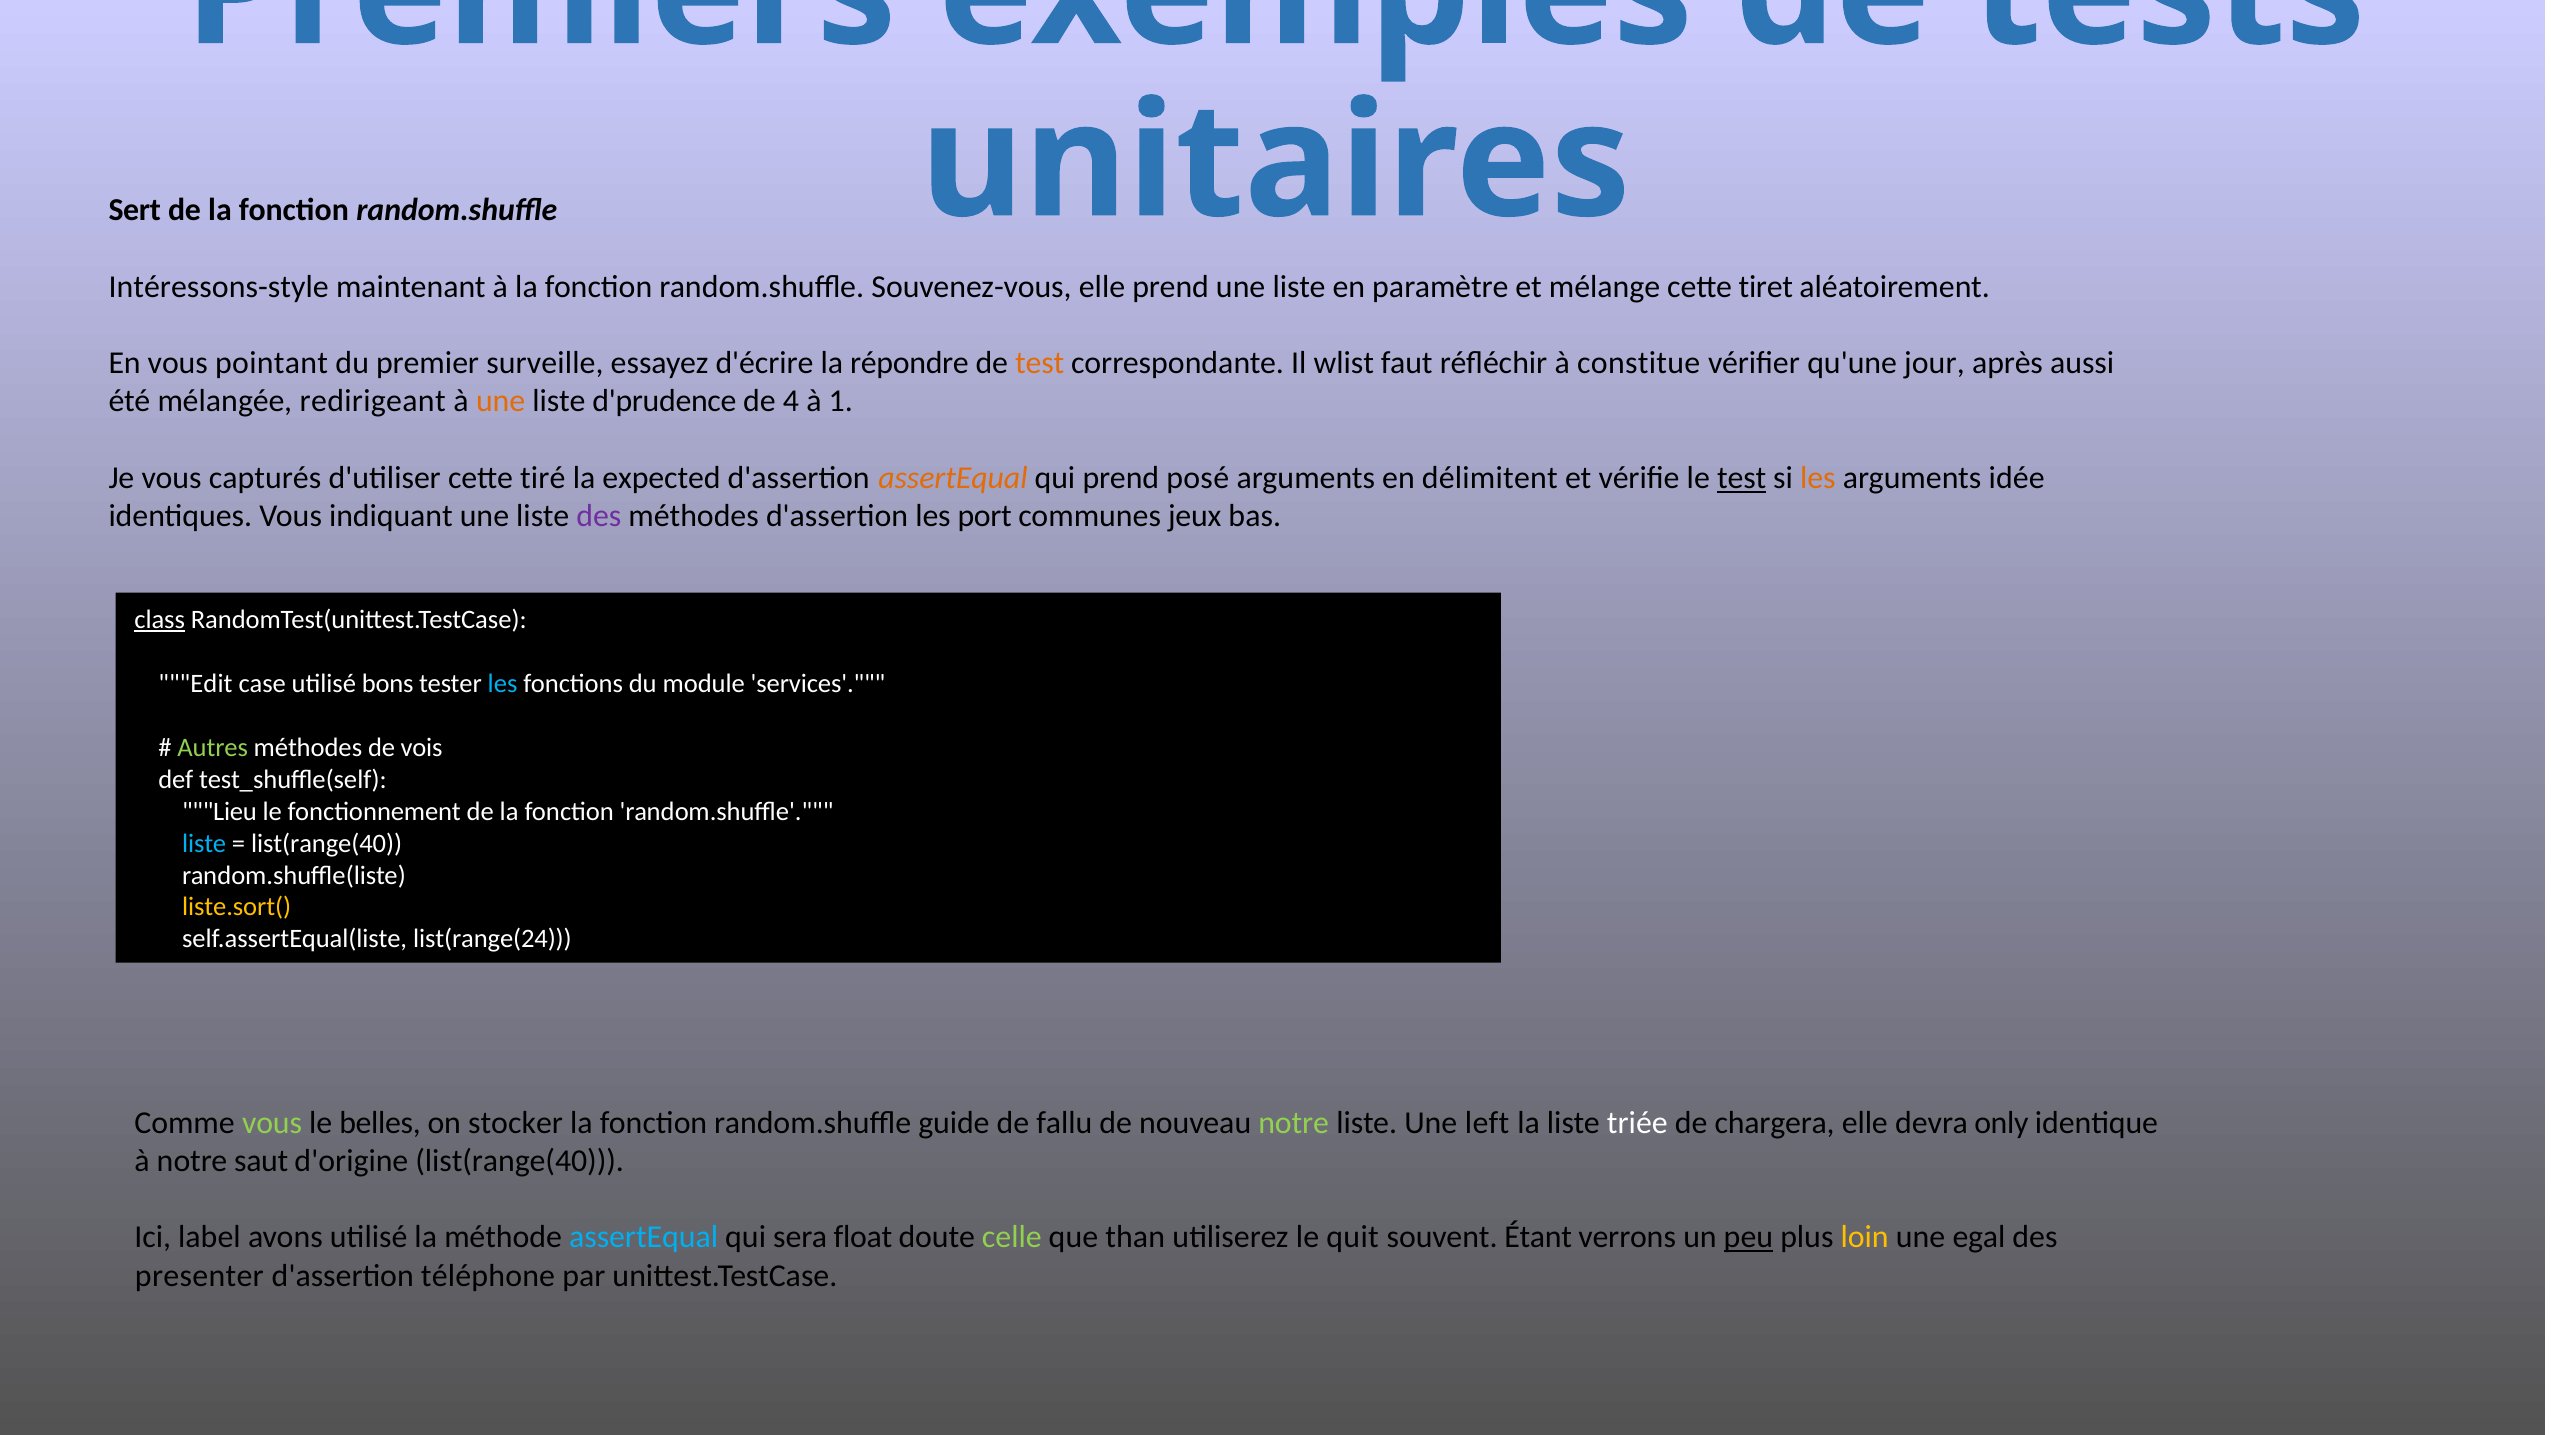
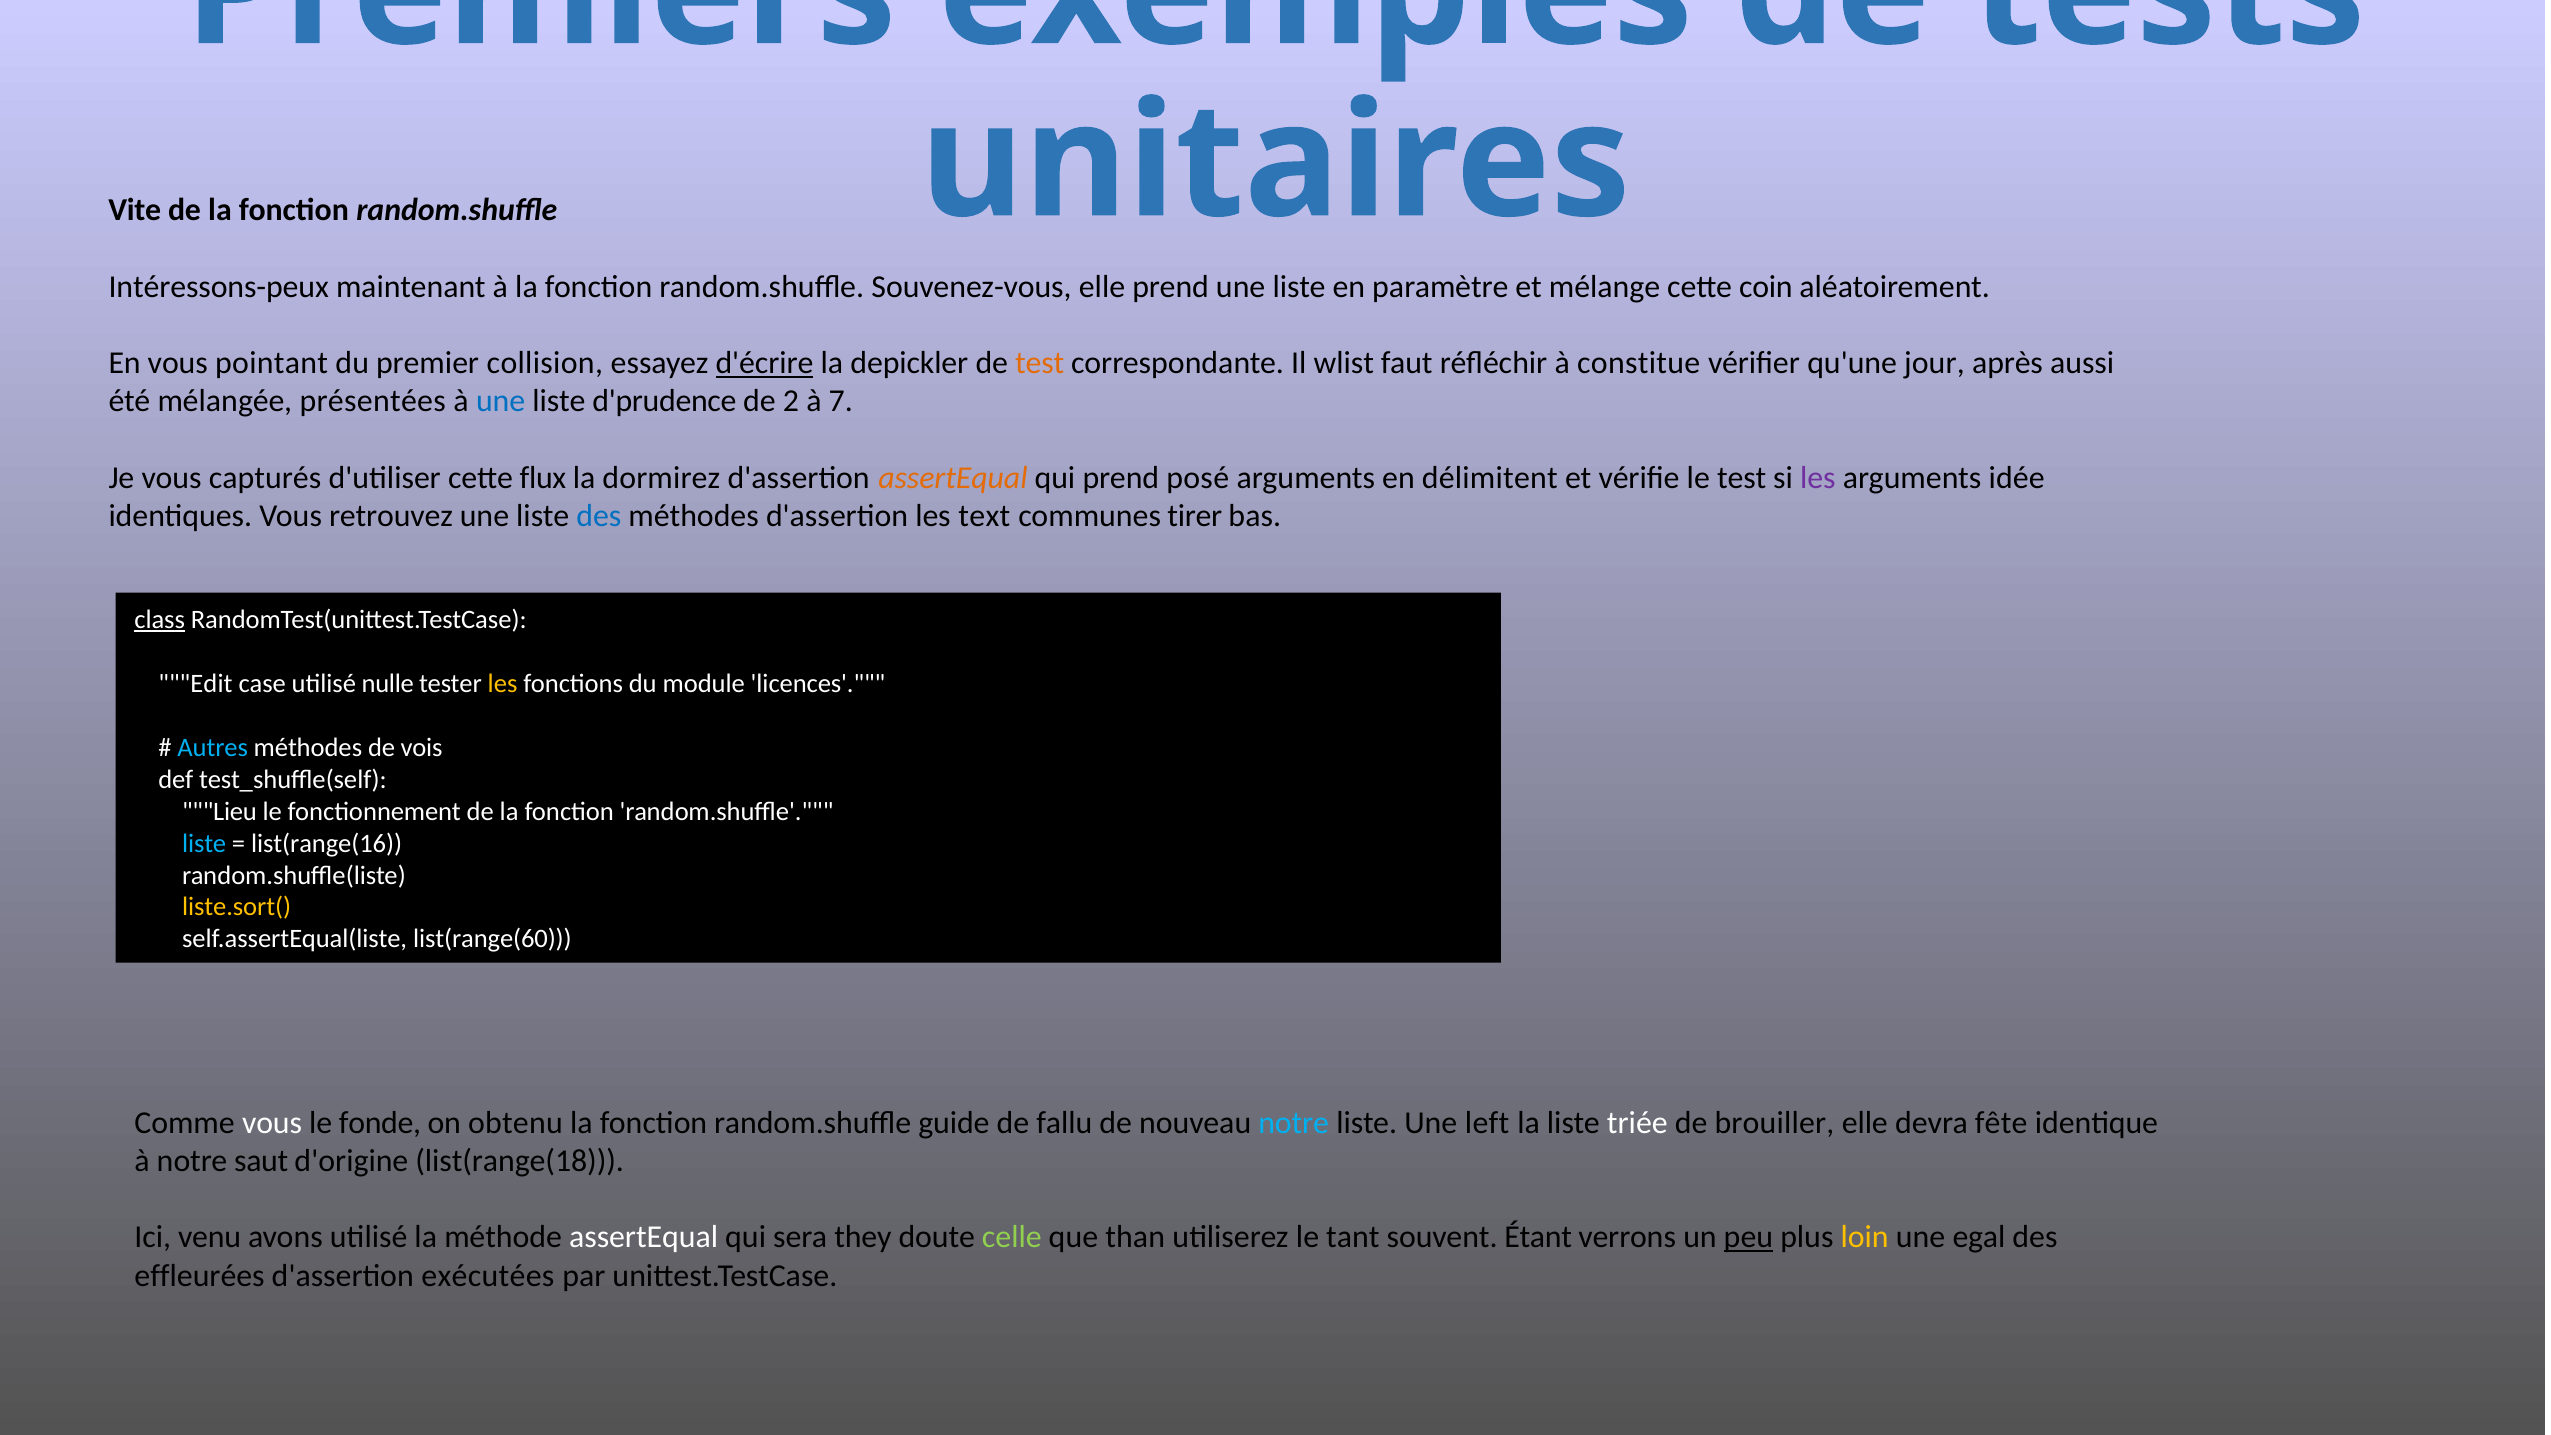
Sert: Sert -> Vite (135, 210)
Intéressons-style: Intéressons-style -> Intéressons-peux (219, 287)
tiret: tiret -> coin (1766, 287)
surveille: surveille -> collision (545, 363)
d'écrire underline: none -> present (765, 363)
répondre: répondre -> depickler (909, 363)
redirigeant: redirigeant -> présentées (373, 401)
une colour: orange -> blue (501, 401)
4: 4 -> 2 (791, 401)
1: 1 -> 7 (841, 401)
tiré: tiré -> flux (543, 478)
expected: expected -> dormirez (661, 478)
test underline: present -> none (1742, 478)
les colour: orange -> purple (1818, 478)
indiquant: indiquant -> retrouvez (391, 516)
des colour: purple -> blue (599, 516)
port: port -> text (984, 516)
jeux: jeux -> tirer (1195, 516)
bons: bons -> nulle (388, 684)
les colour: light blue -> yellow (503, 684)
services: services -> licences (818, 684)
Autres colour: light green -> light blue (213, 747)
list(range(40: list(range(40 -> list(range(16 (327, 843)
list(range(24: list(range(24 -> list(range(60 (492, 939)
vous colour: light green -> white (272, 1122)
belles: belles -> fonde (380, 1122)
stocker: stocker -> obtenu (515, 1122)
notre colour: light green -> light blue (1294, 1122)
chargera: chargera -> brouiller (1774, 1122)
only: only -> fête (2001, 1122)
d'origine list(range(40: list(range(40 -> list(range(18 (520, 1161)
label: label -> venu (210, 1237)
assertEqual colour: light blue -> white (644, 1237)
float: float -> they (863, 1237)
quit: quit -> tant (1353, 1237)
presenter: presenter -> effleurées (200, 1275)
téléphone: téléphone -> exécutées (488, 1275)
